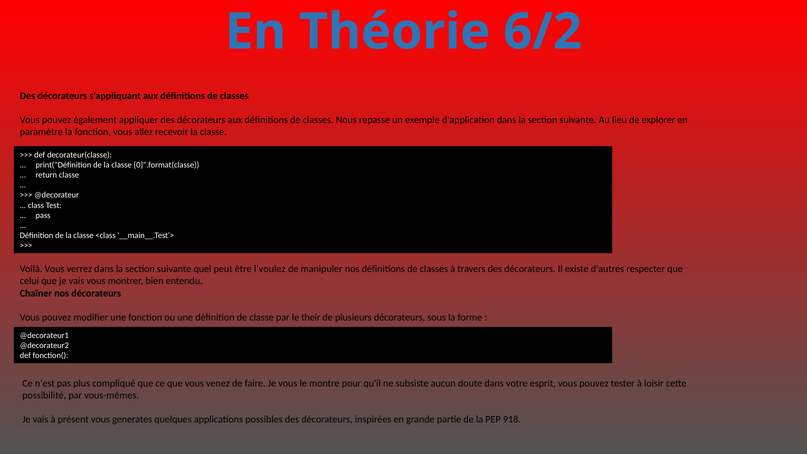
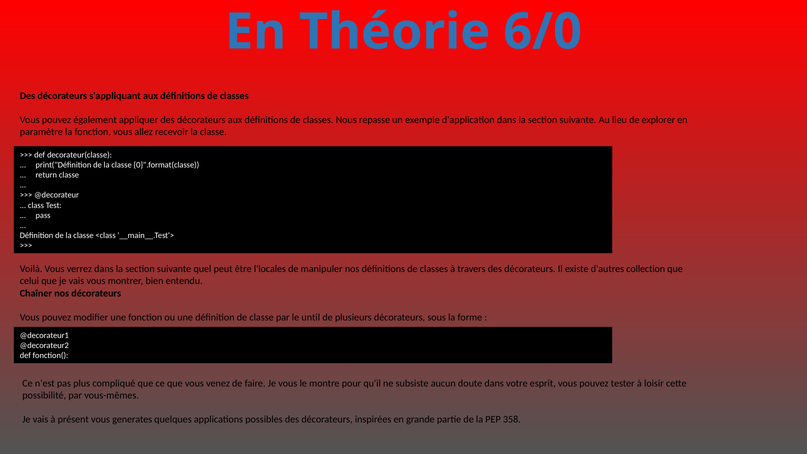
6/2: 6/2 -> 6/0 (543, 32)
l'voulez: l'voulez -> l'locales (270, 269)
respecter: respecter -> collection (646, 269)
their: their -> until (311, 317)
918: 918 -> 358 (512, 419)
